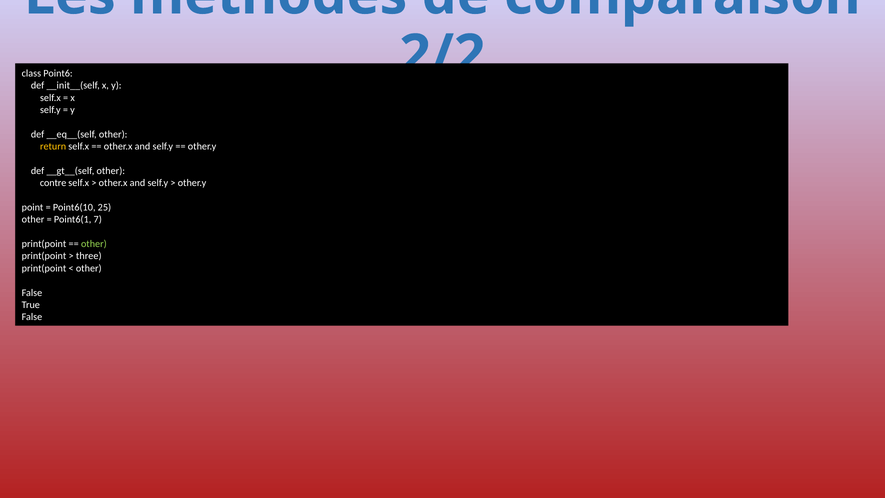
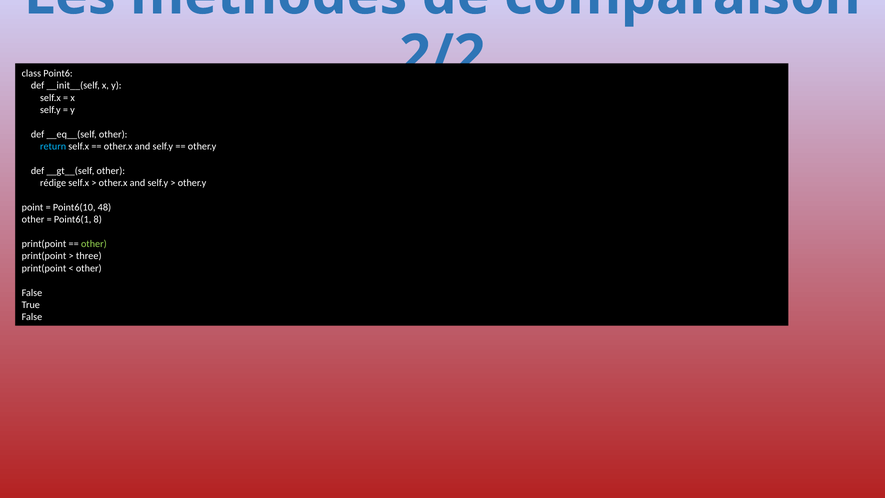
return colour: yellow -> light blue (53, 146)
contre: contre -> rédige (53, 183)
25: 25 -> 48 (104, 207)
7: 7 -> 8 (98, 219)
